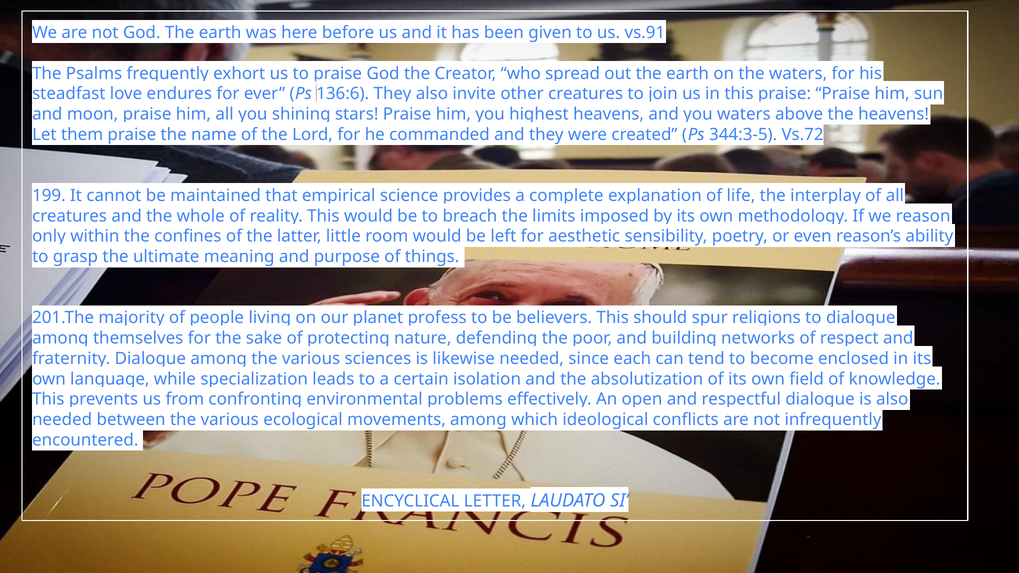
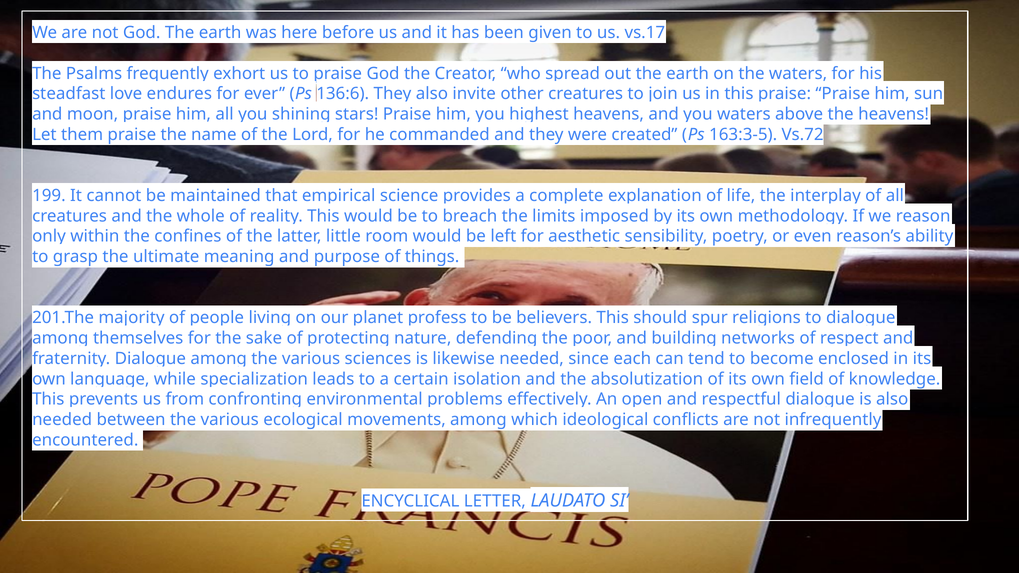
vs.91: vs.91 -> vs.17 (645, 33)
344:3-5: 344:3-5 -> 163:3-5 (743, 135)
